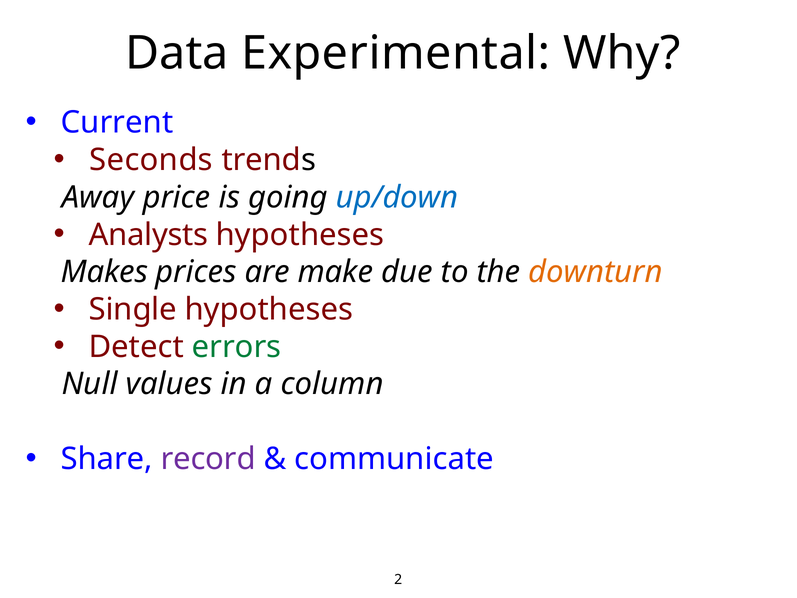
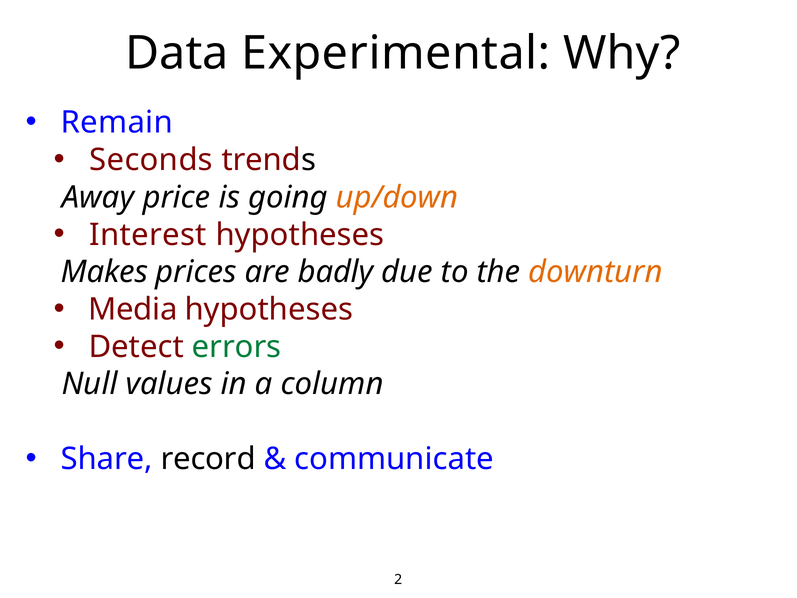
Current: Current -> Remain (117, 123)
up/down colour: blue -> orange (397, 197)
Analysts: Analysts -> Interest (148, 235)
make: make -> badly (335, 272)
Single: Single -> Media (133, 309)
record colour: purple -> black (208, 459)
